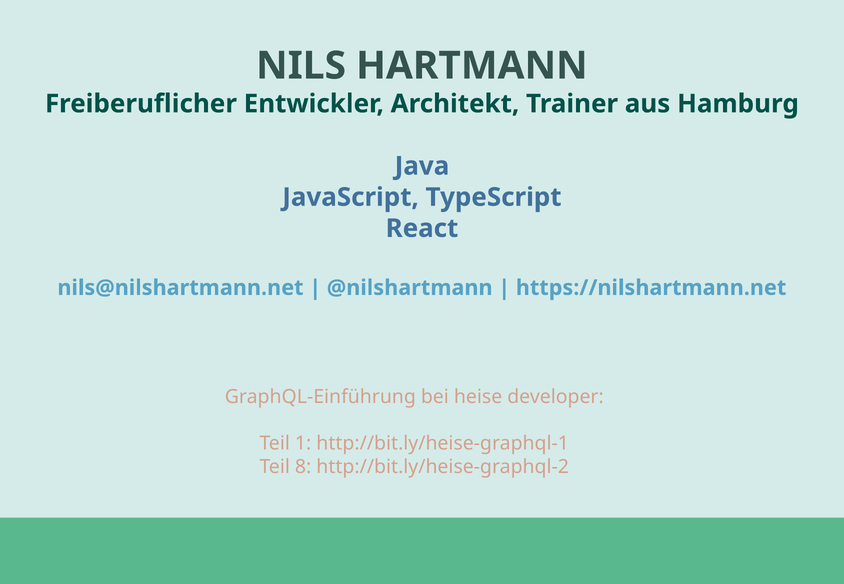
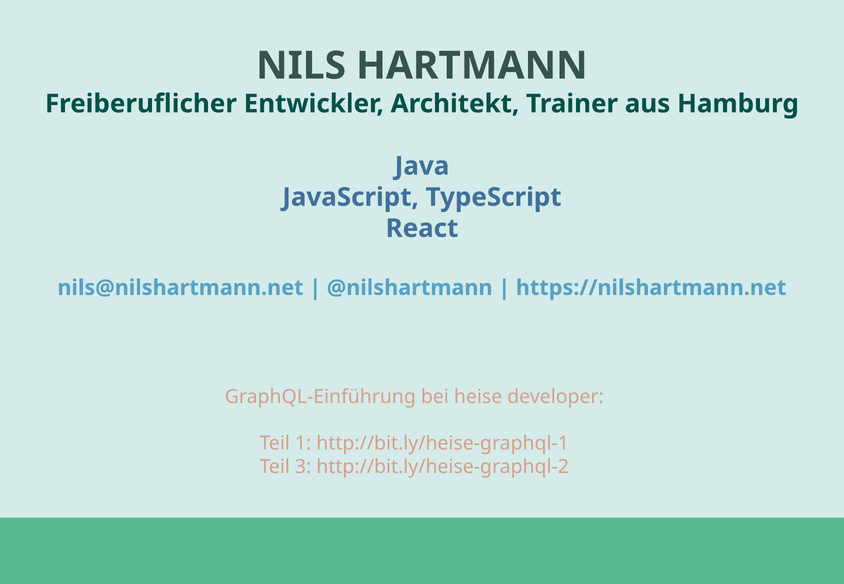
8: 8 -> 3 (303, 467)
